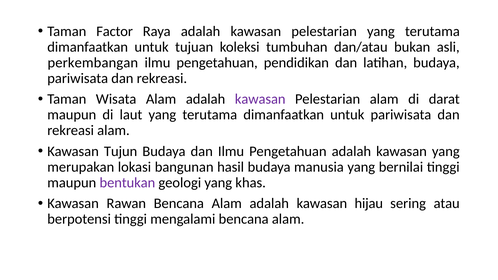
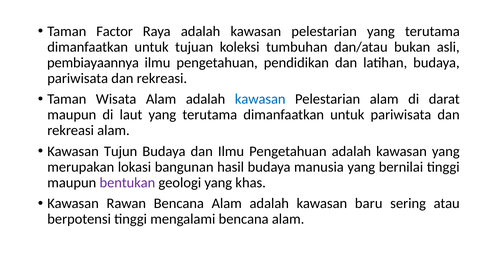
perkembangan: perkembangan -> pembiayaannya (93, 63)
kawasan colour: purple -> blue (260, 99)
hijau: hijau -> baru (369, 204)
